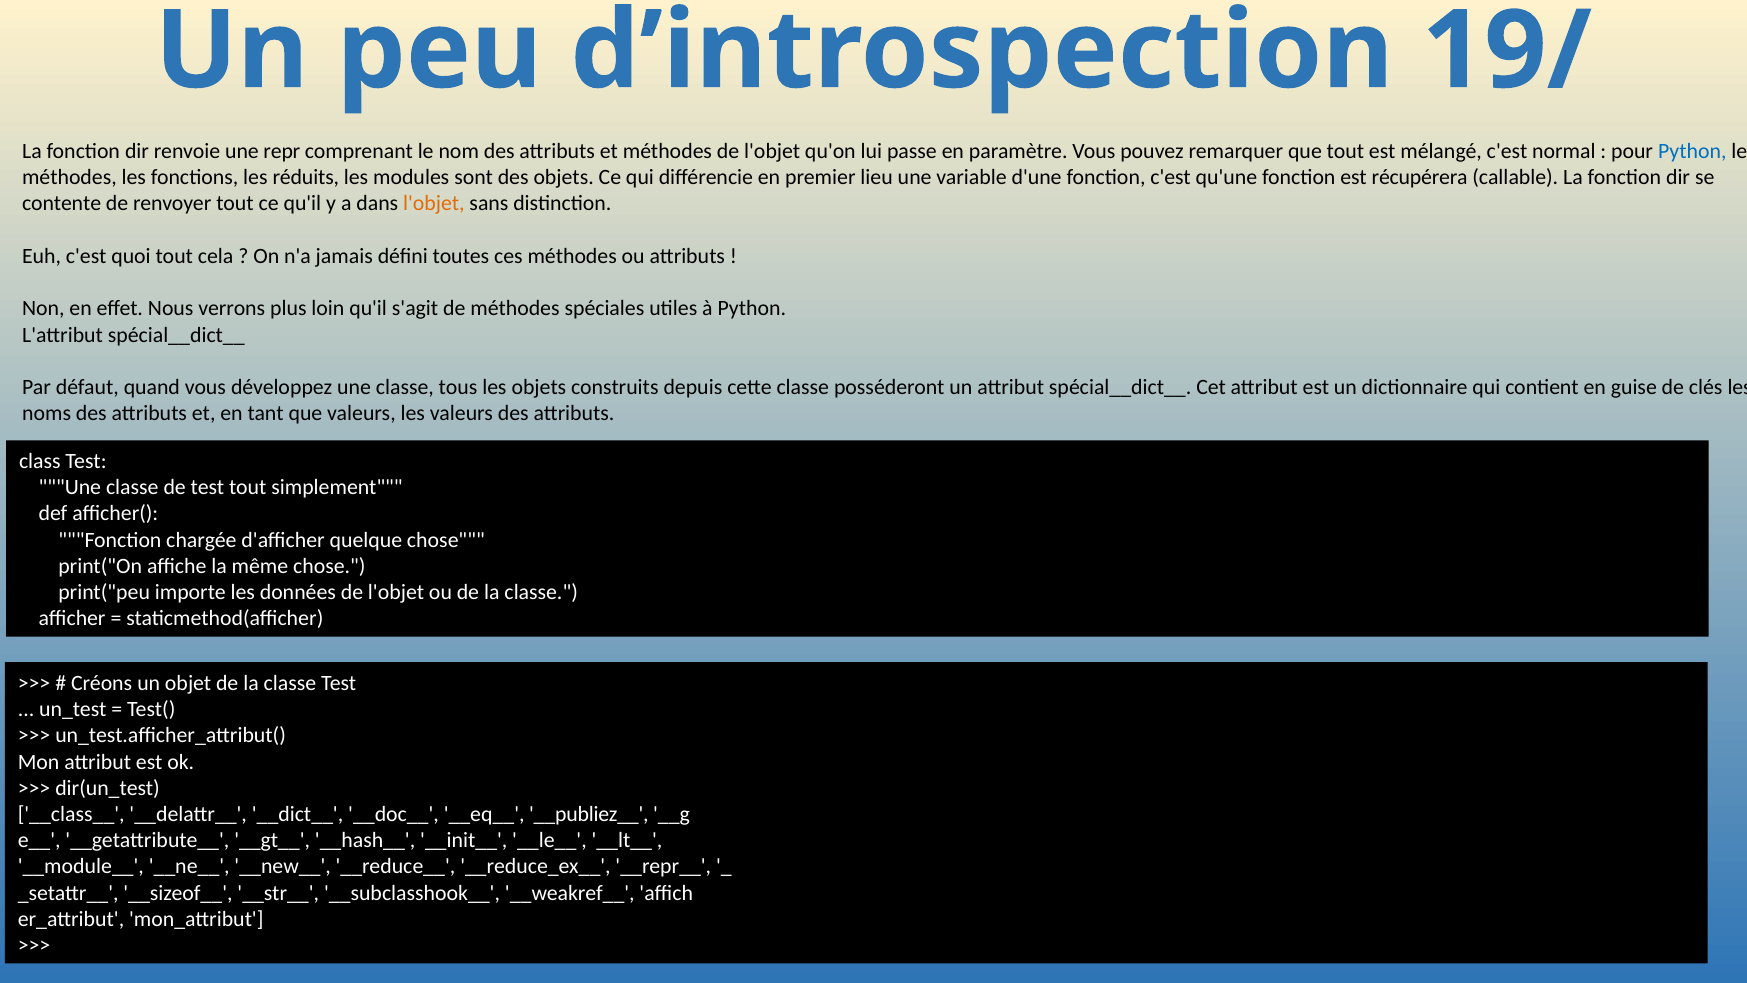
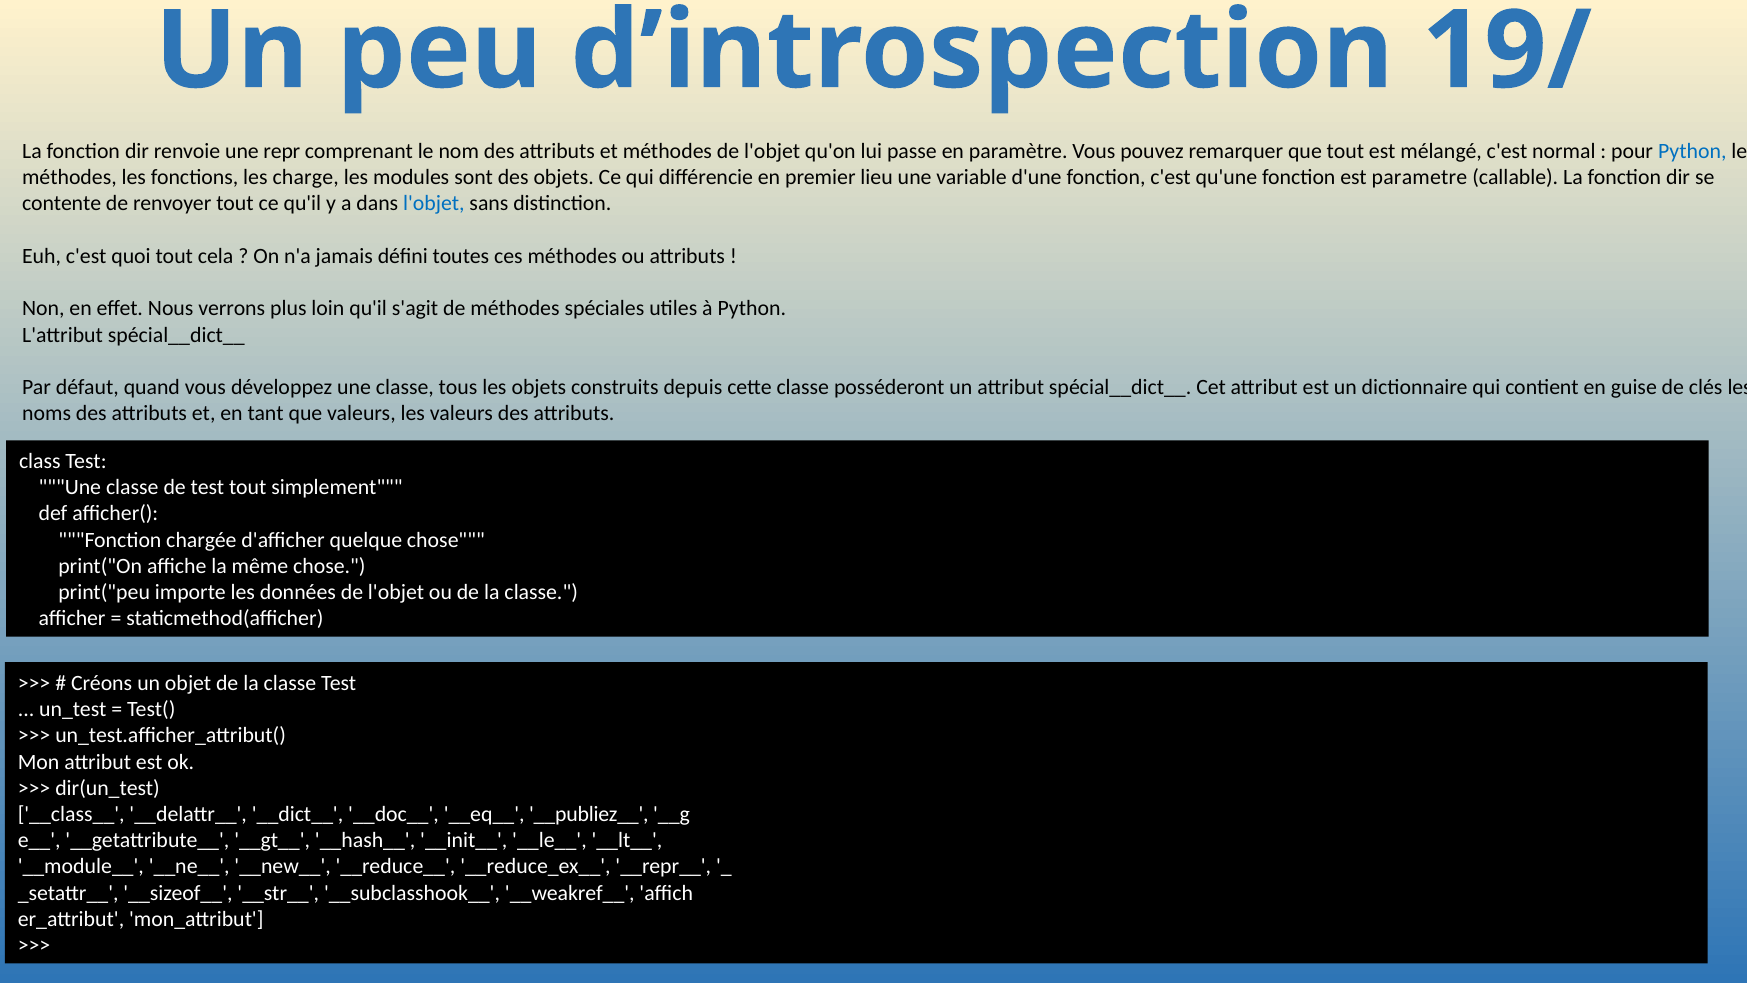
réduits: réduits -> charge (306, 177)
récupérera: récupérera -> parametre (1419, 177)
l'objet colour: orange -> blue (434, 204)
